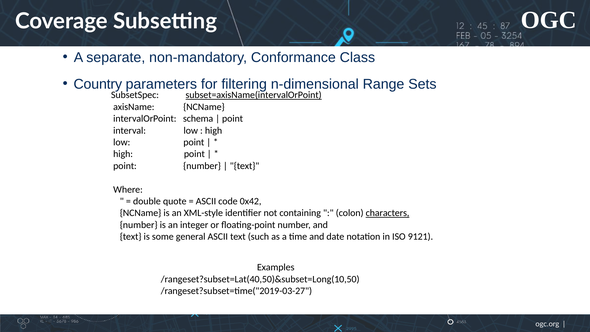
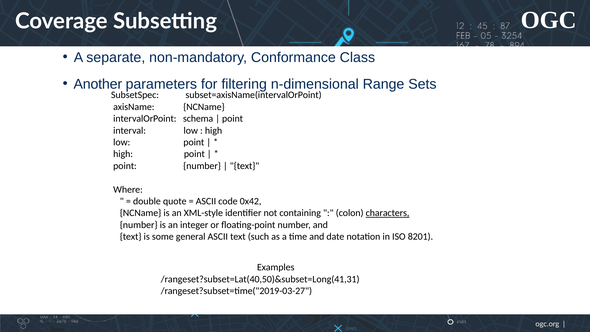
Country: Country -> Another (98, 84)
subset=axisName(intervalOrPoint underline: present -> none (254, 95)
9121: 9121 -> 8201 (420, 237)
/rangeset?subset=Lat(40,50)&subset=Long(10,50: /rangeset?subset=Lat(40,50)&subset=Long(10,50 -> /rangeset?subset=Lat(40,50)&subset=Long(41,31 (260, 279)
